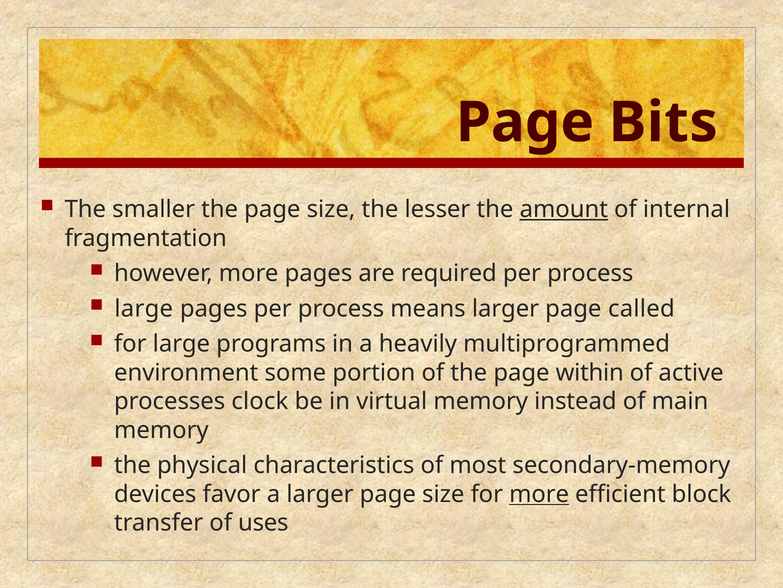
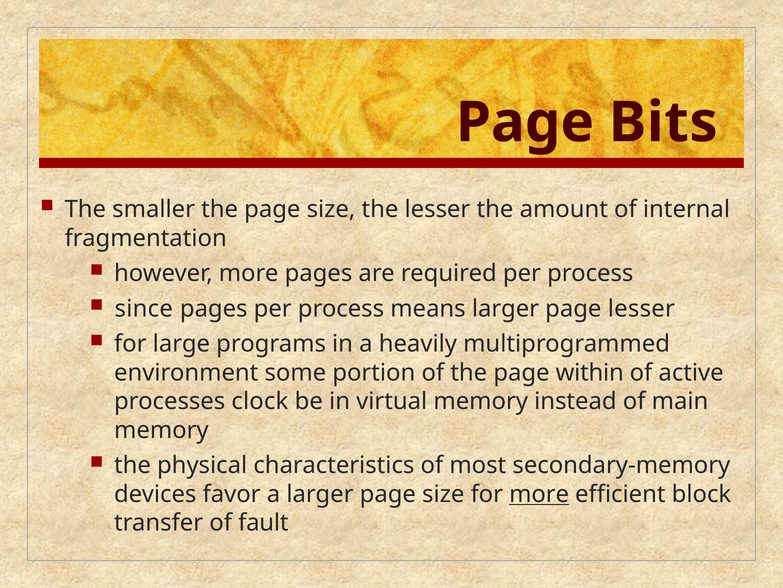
amount underline: present -> none (564, 209)
large: large -> since (144, 308)
page called: called -> lesser (641, 308)
uses: uses -> fault (263, 522)
